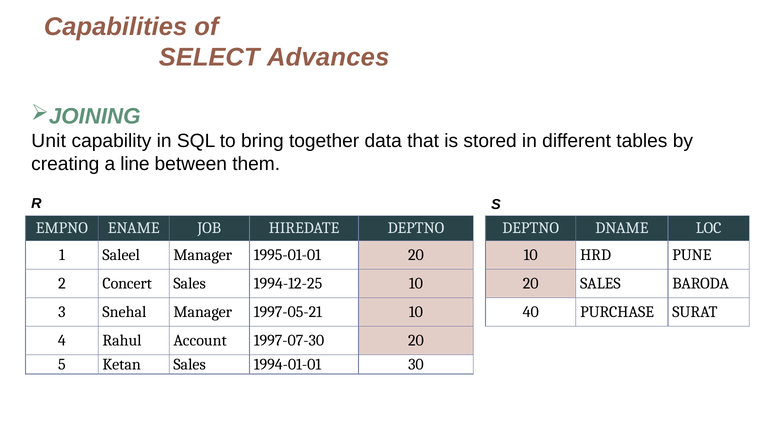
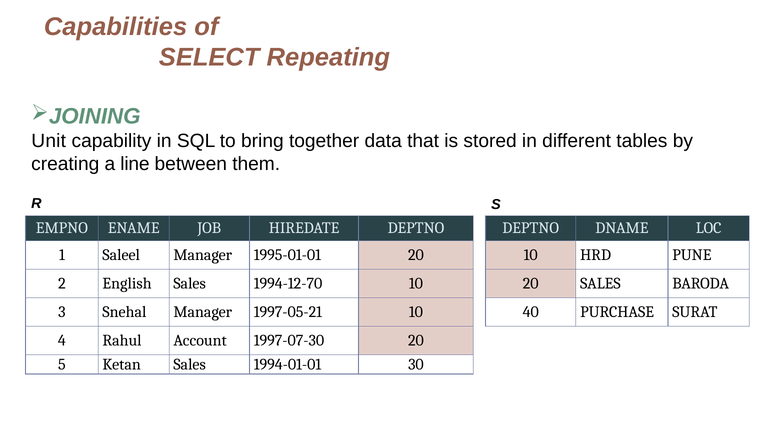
Advances: Advances -> Repeating (328, 57)
Concert: Concert -> English (127, 283)
1994-12-25: 1994-12-25 -> 1994-12-70 (288, 283)
